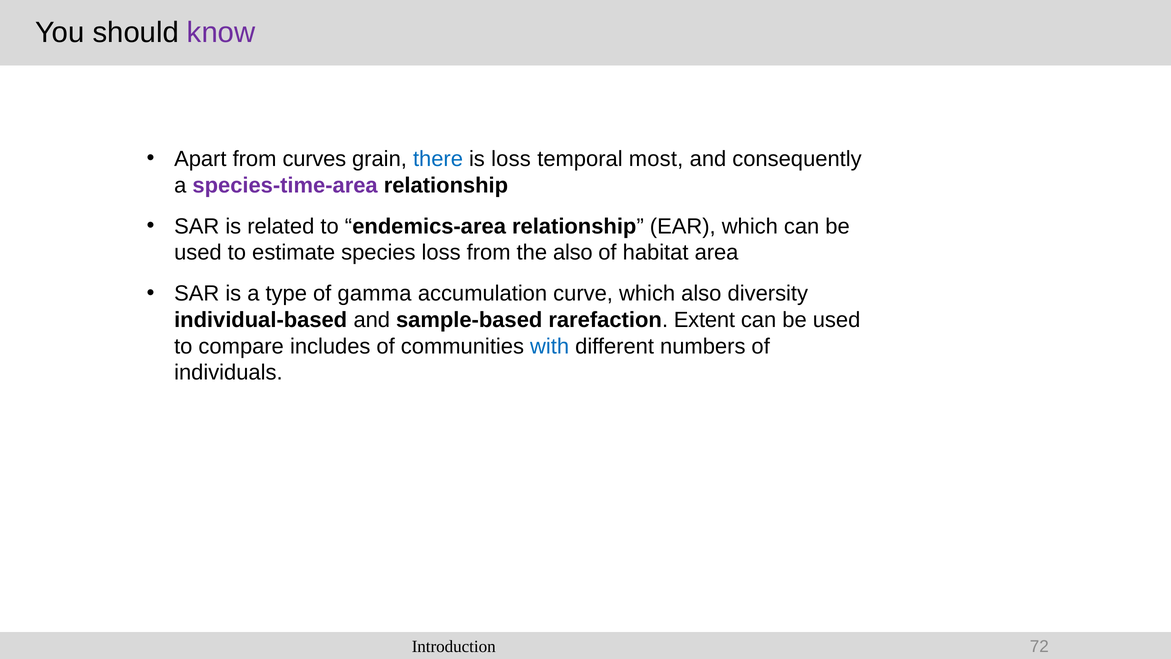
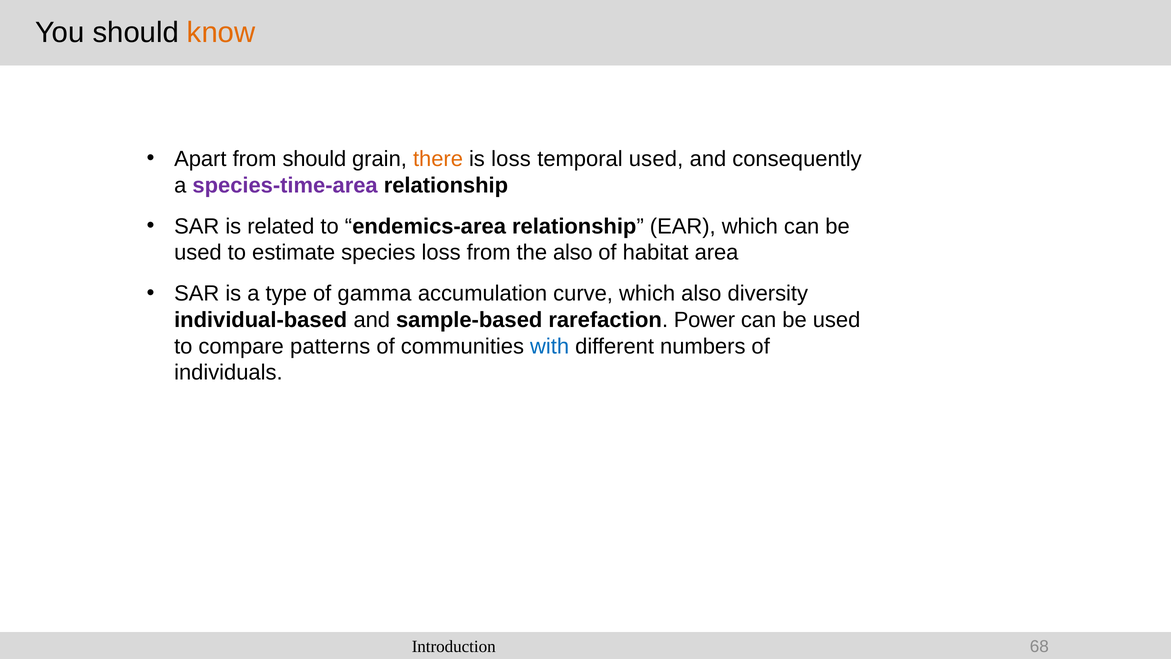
know colour: purple -> orange (221, 33)
from curves: curves -> should (314, 159)
there colour: blue -> orange (438, 159)
temporal most: most -> used (656, 159)
Extent: Extent -> Power (704, 320)
includes: includes -> patterns (330, 346)
72: 72 -> 68 (1039, 646)
